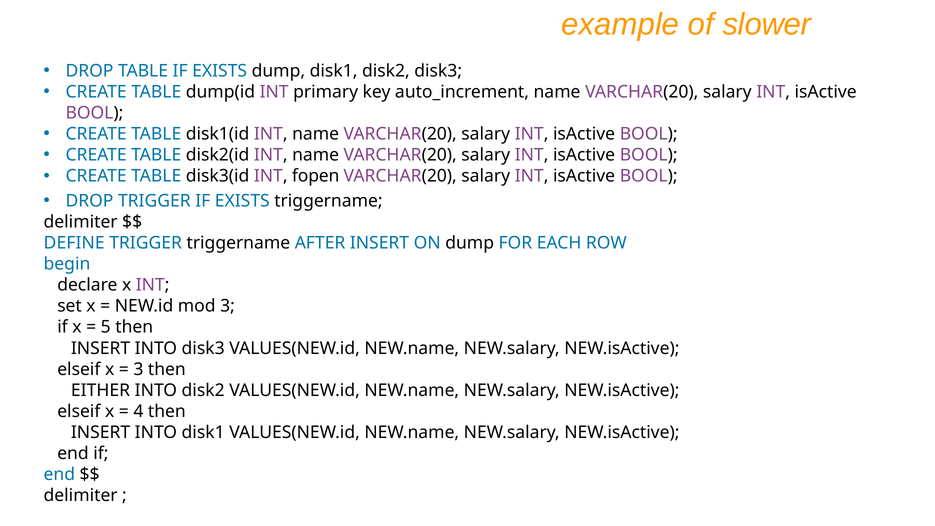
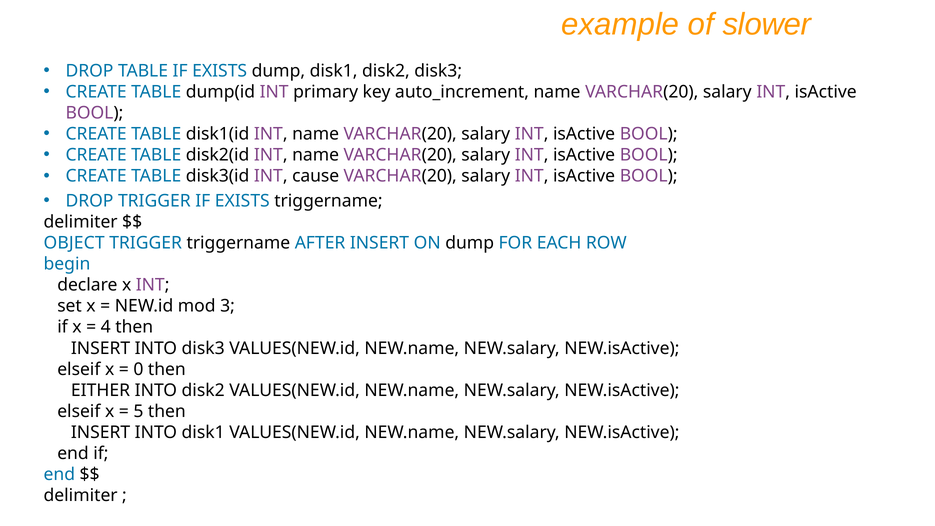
fopen: fopen -> cause (316, 176)
DEFINE: DEFINE -> OBJECT (74, 243)
5: 5 -> 4 (106, 327)
3: 3 -> 0 (138, 369)
4: 4 -> 5 (138, 411)
